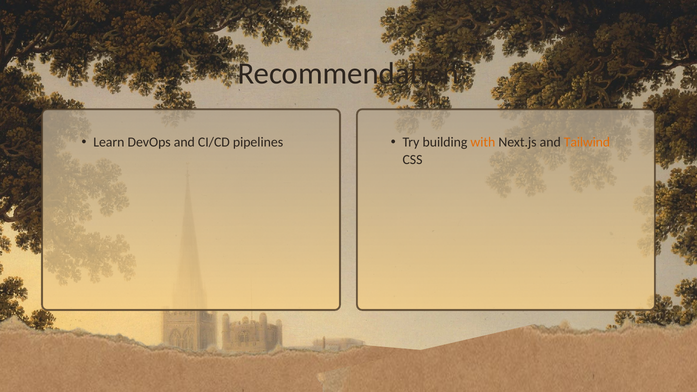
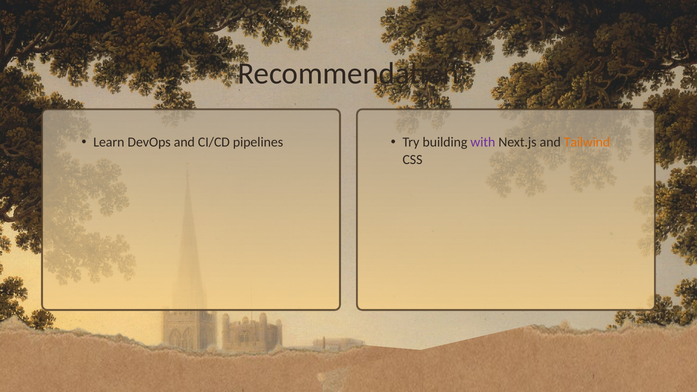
with colour: orange -> purple (483, 142)
